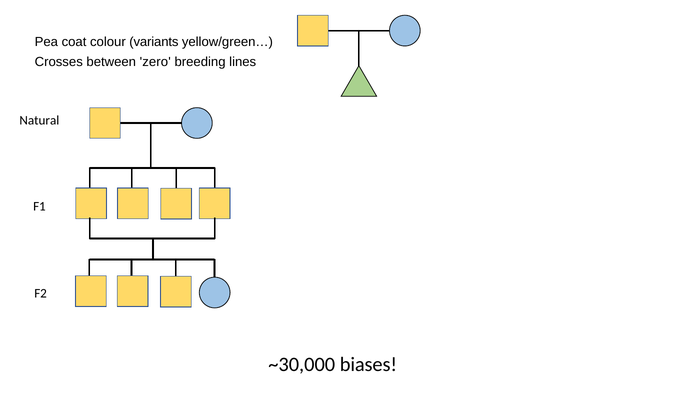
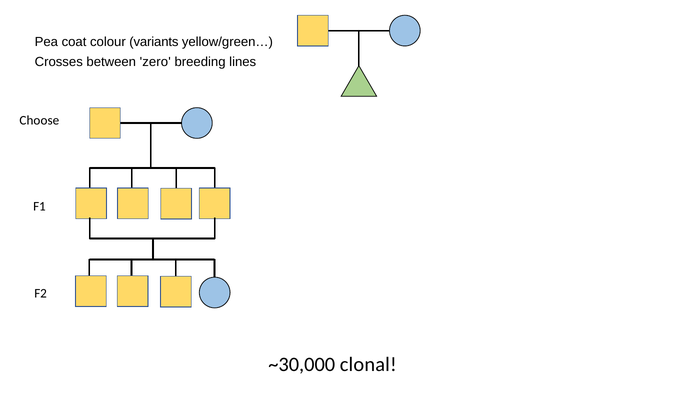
Natural: Natural -> Choose (39, 120)
biases: biases -> clonal (368, 364)
